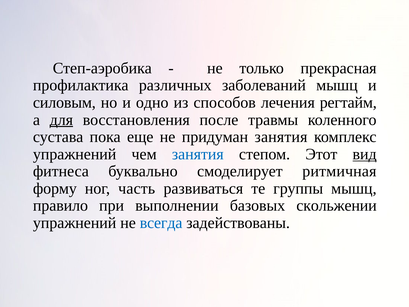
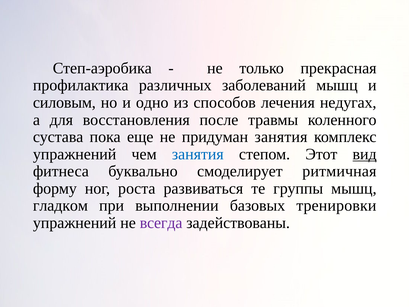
регтайм: регтайм -> недугах (348, 102)
для underline: present -> none (61, 120)
часть: часть -> роста (137, 188)
правило: правило -> гладком (60, 206)
скольжении: скольжении -> тренировки (336, 206)
всегда colour: blue -> purple (161, 223)
